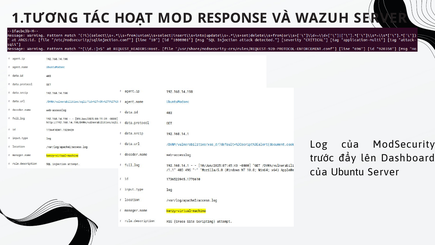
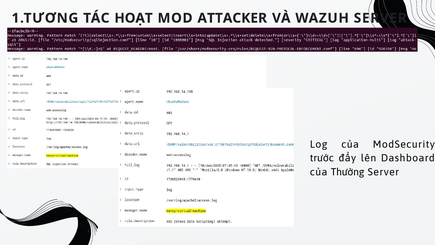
RESPONSE: RESPONSE -> ATTACKER (232, 18)
Ubuntu: Ubuntu -> Thường (348, 172)
